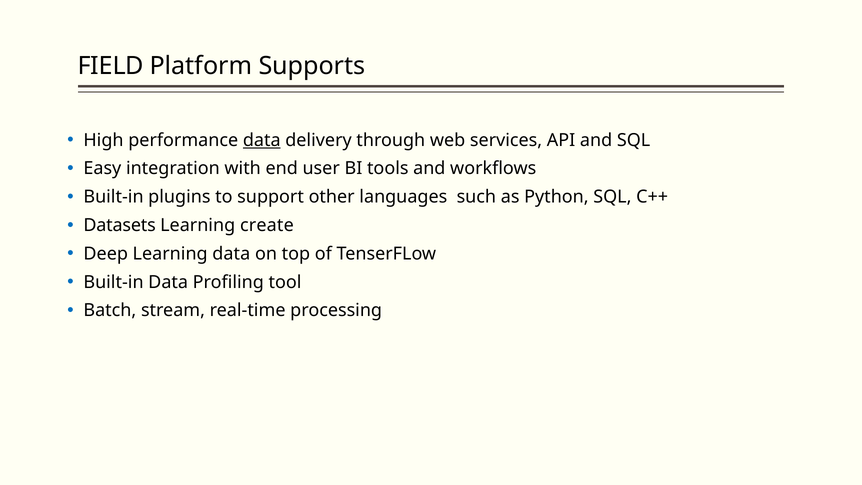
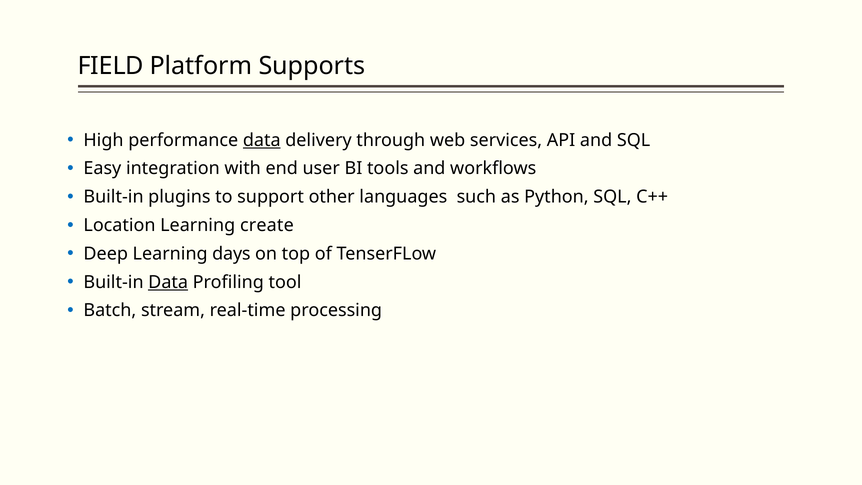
Datasets: Datasets -> Location (119, 225)
Learning data: data -> days (231, 254)
Data underline: none -> present (168, 282)
